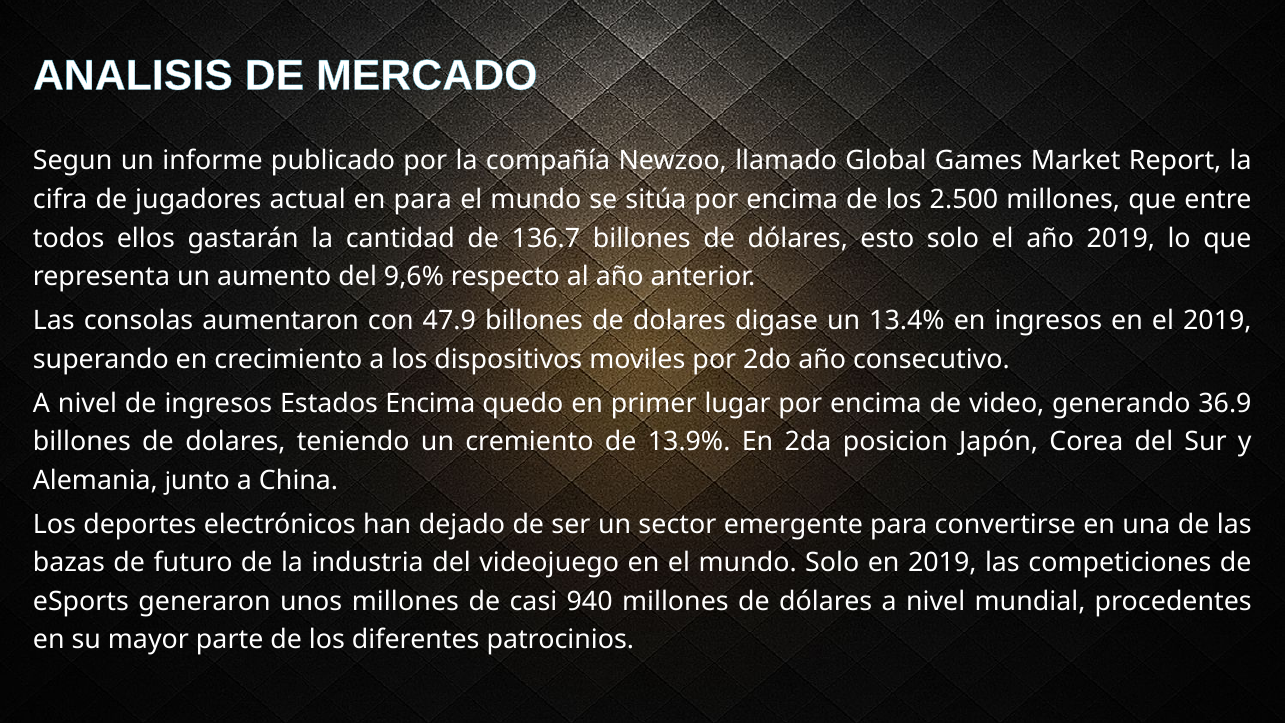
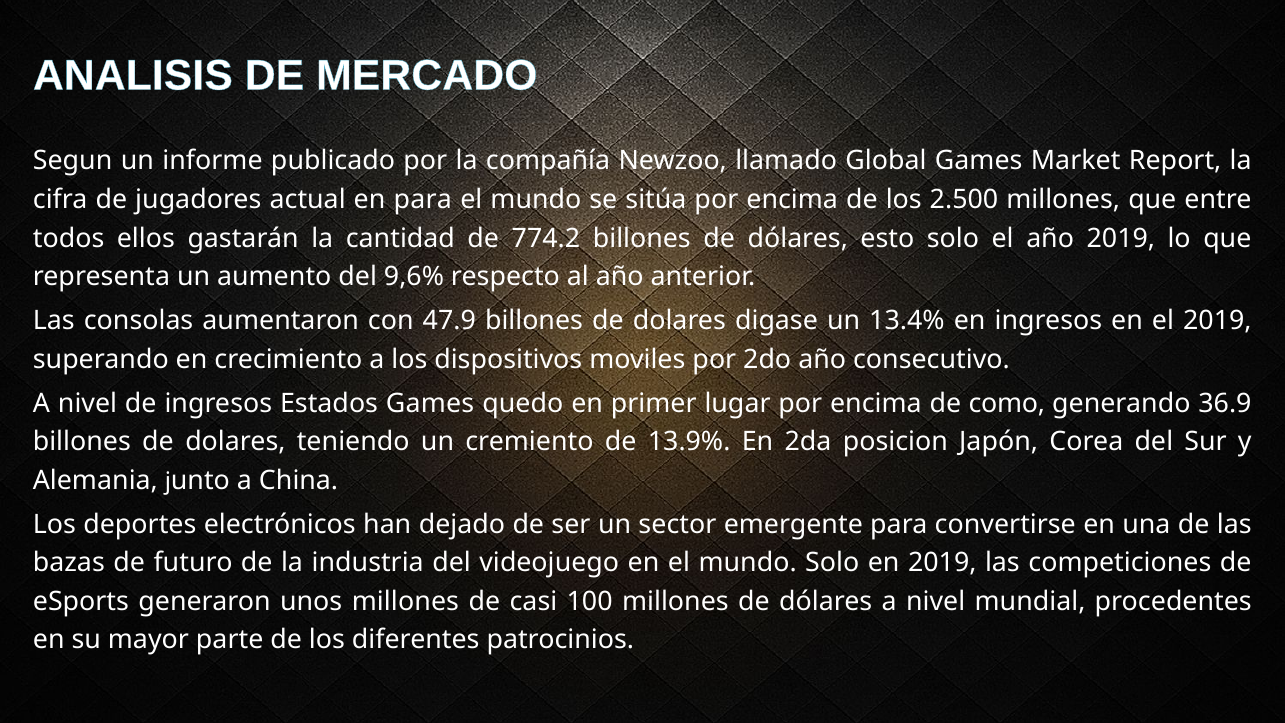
136.7: 136.7 -> 774.2 (546, 238)
Estados Encima: Encima -> Games (430, 403)
video: video -> como (1007, 403)
940: 940 -> 100 (590, 601)
